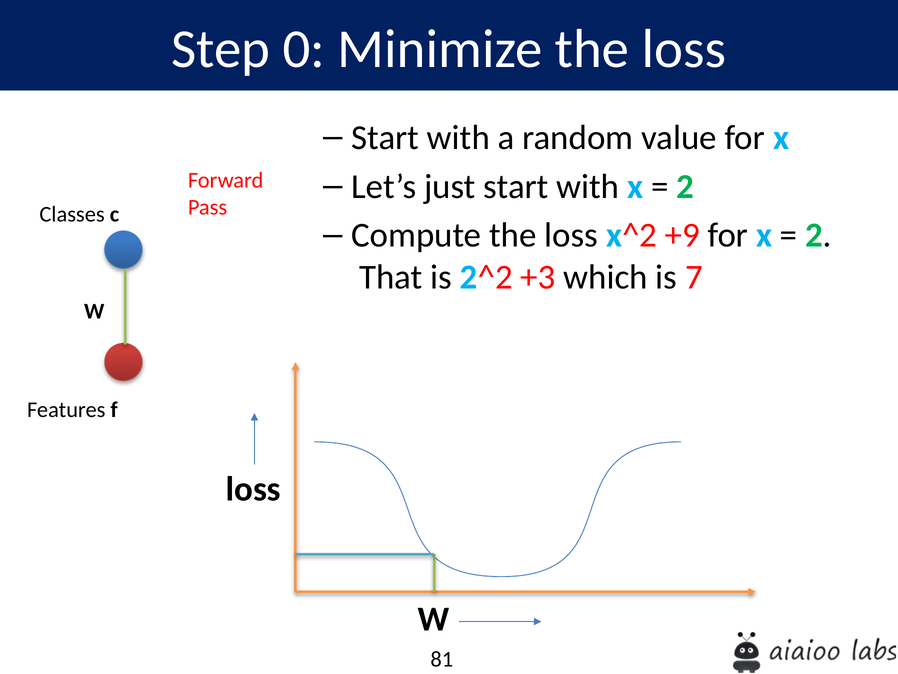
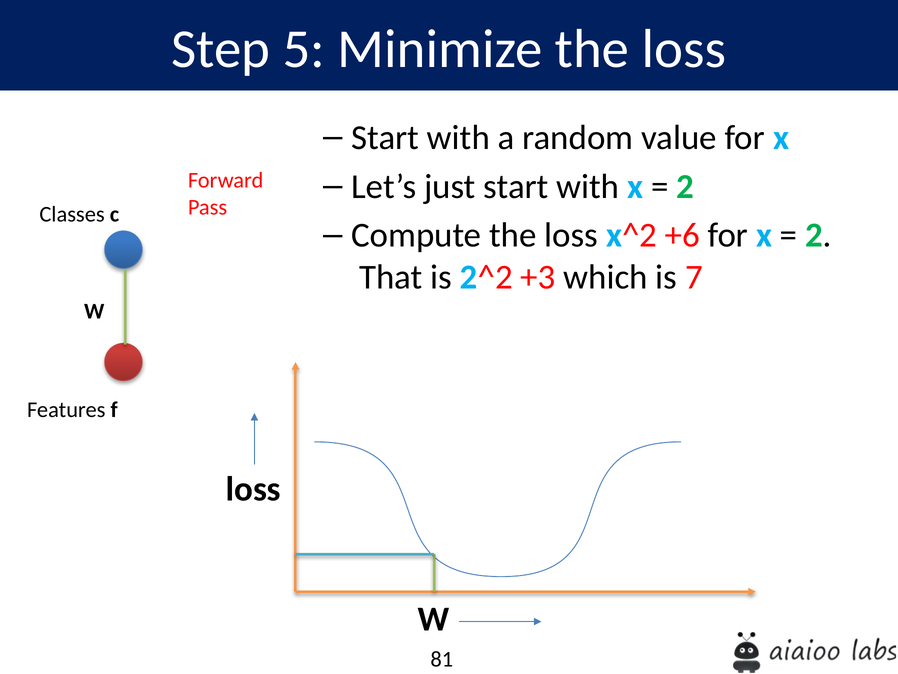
0: 0 -> 5 (304, 49)
+9: +9 -> +6 (682, 235)
